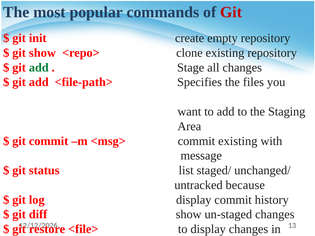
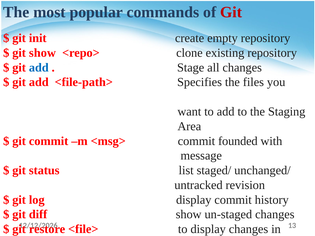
add colour: green -> blue (39, 68)
commit existing: existing -> founded (238, 141)
because: because -> revision (245, 185)
